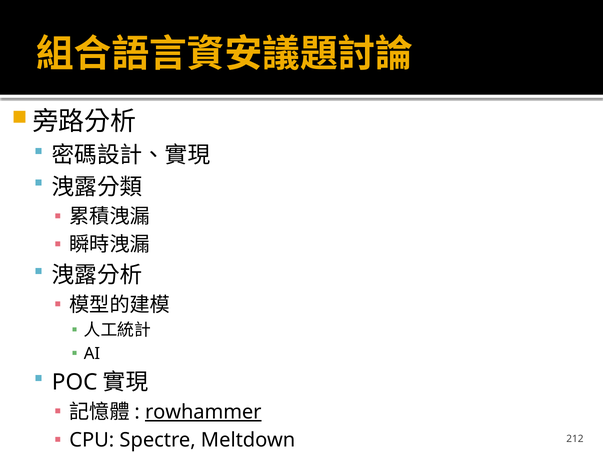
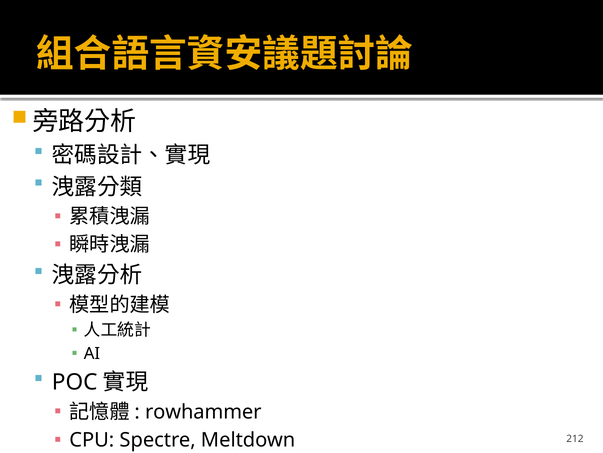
rowhammer underline: present -> none (203, 411)
